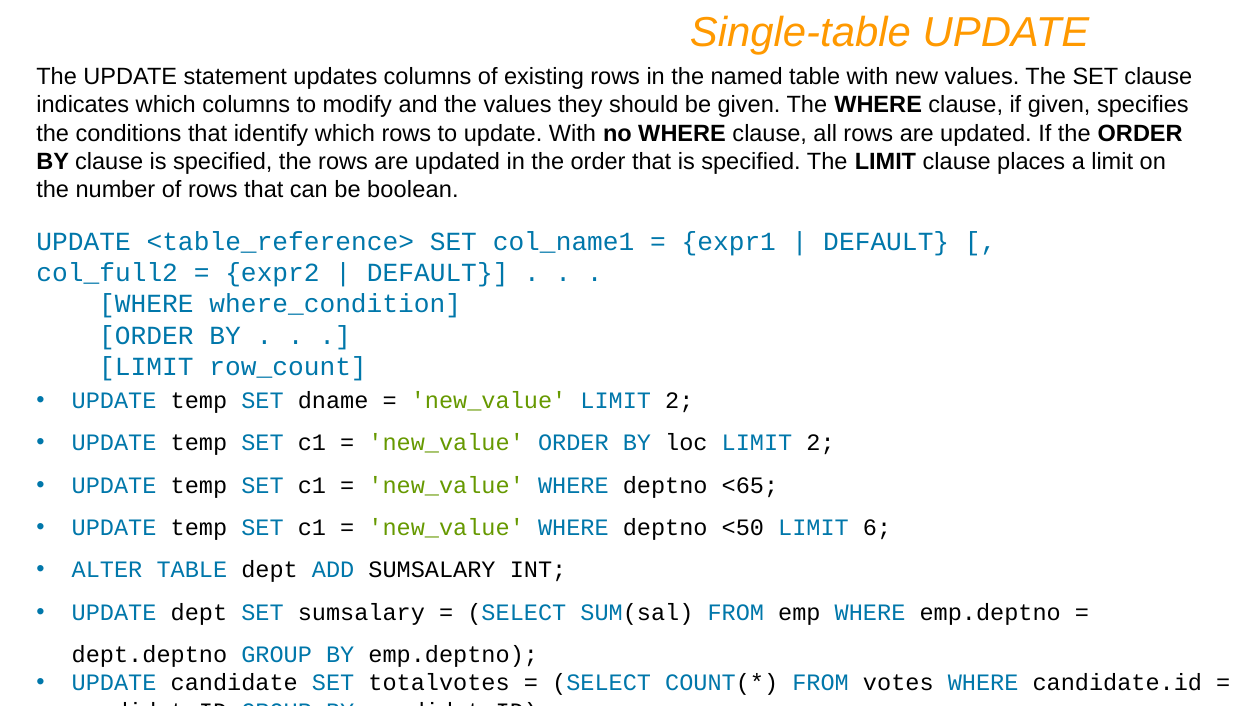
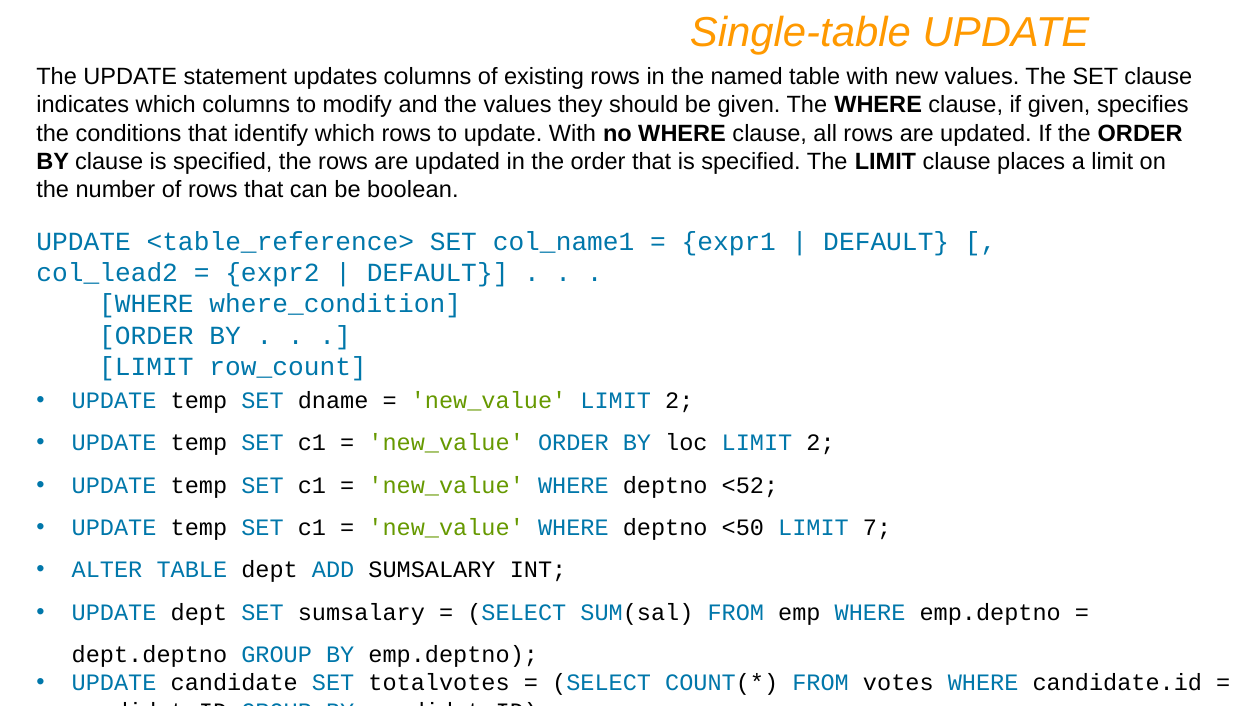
col_full2: col_full2 -> col_lead2 (107, 273)
<65: <65 -> <52 (750, 486)
6: 6 -> 7 (877, 528)
